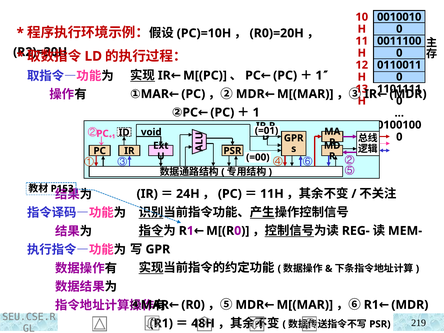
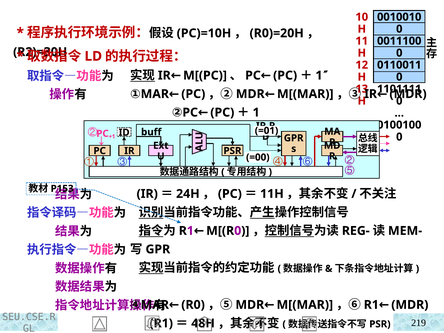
void: void -> buff (151, 132)
